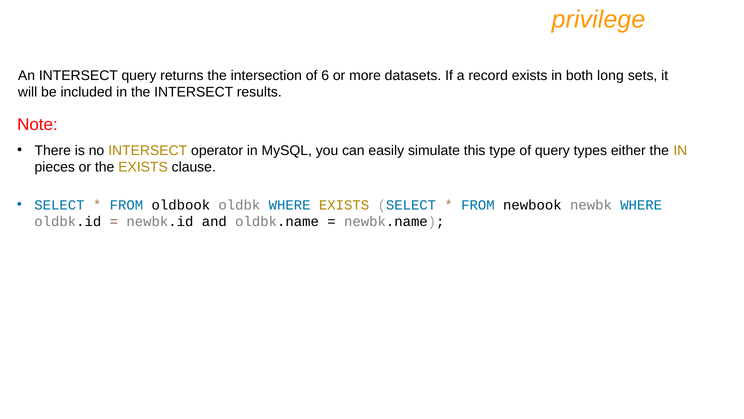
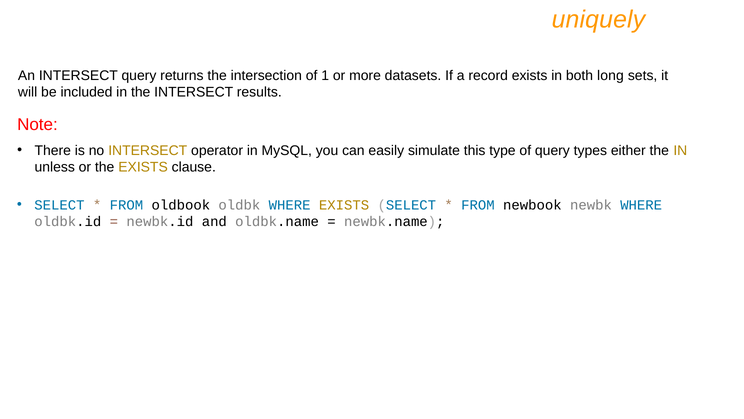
privilege: privilege -> uniquely (598, 19)
6: 6 -> 1 (325, 75)
pieces: pieces -> unless (55, 167)
